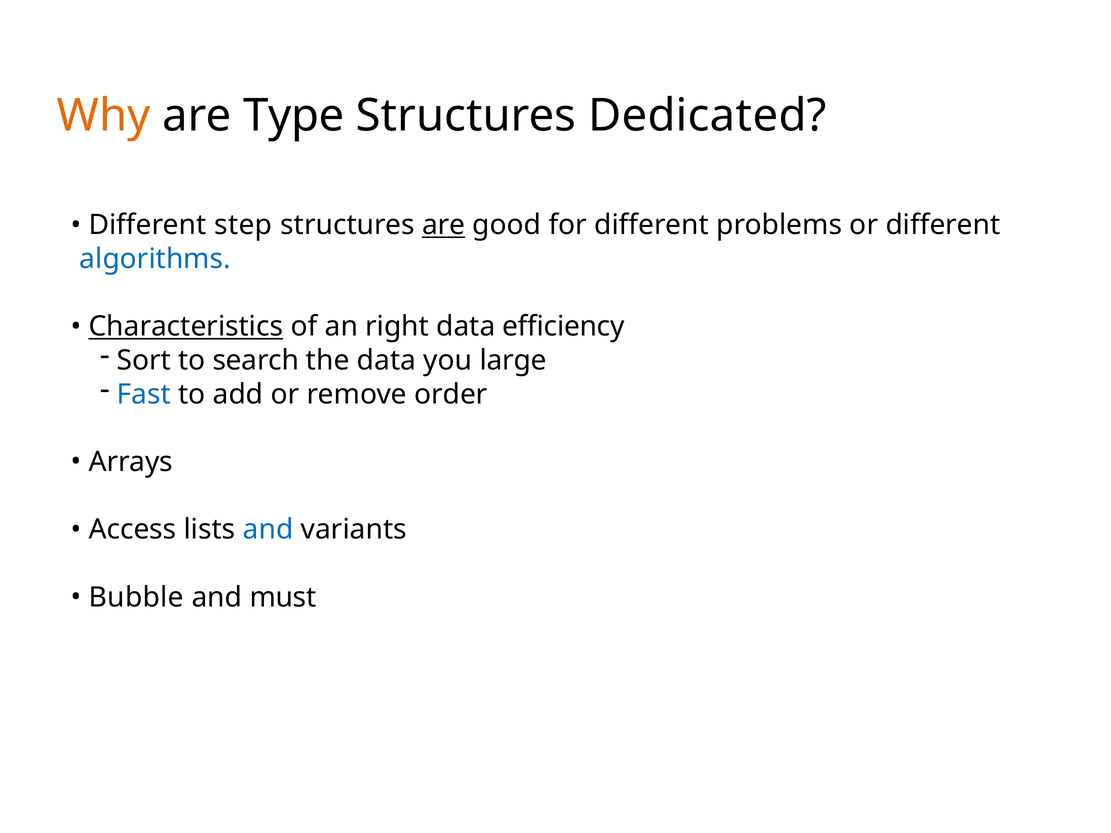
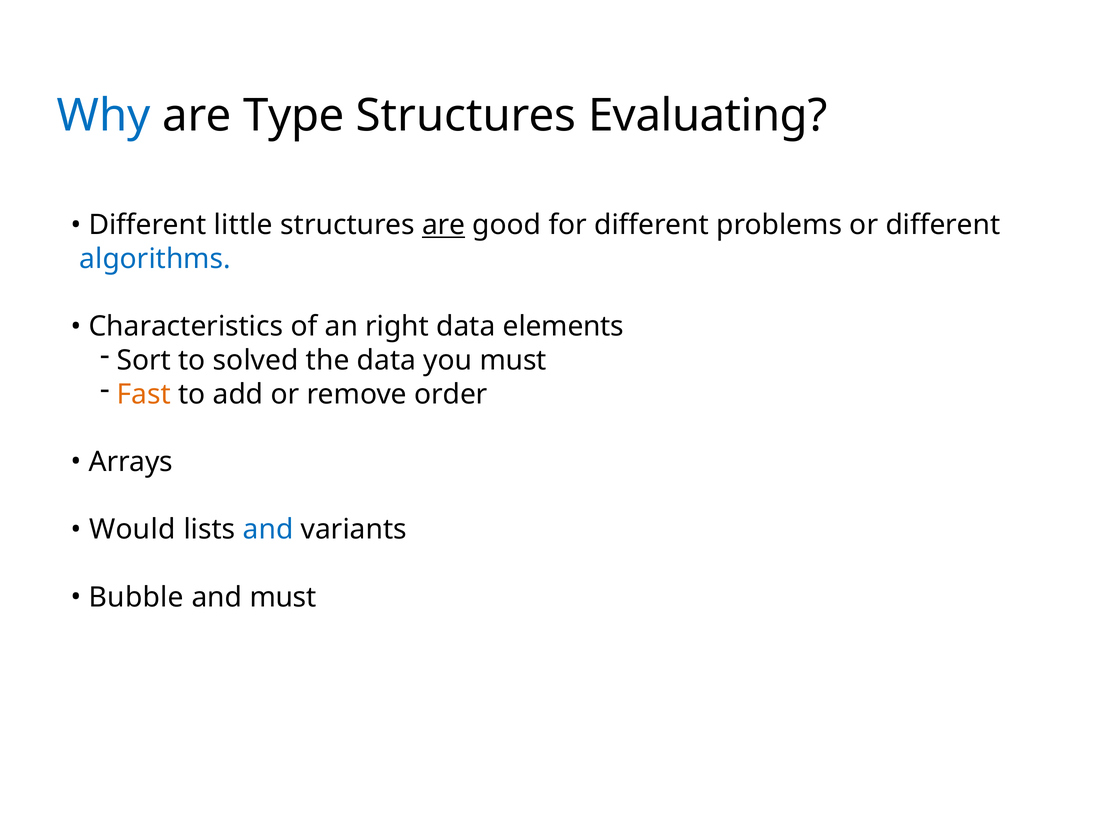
Why colour: orange -> blue (104, 116)
Dedicated: Dedicated -> Evaluating (708, 116)
step: step -> little (243, 225)
Characteristics underline: present -> none (186, 327)
efficiency: efficiency -> elements (563, 327)
search: search -> solved (256, 361)
you large: large -> must (513, 361)
Fast colour: blue -> orange (144, 394)
Access: Access -> Would (132, 530)
